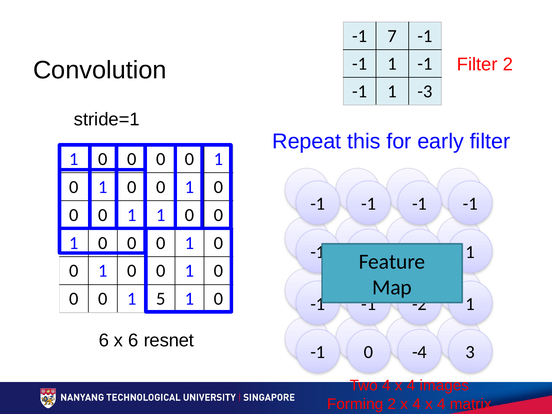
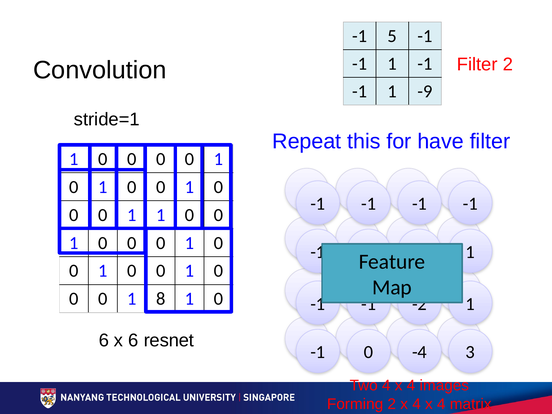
7: 7 -> 5 (392, 36)
1 -3: -3 -> -9 (425, 91)
early: early -> have (441, 141)
5: 5 -> 8 (161, 299)
